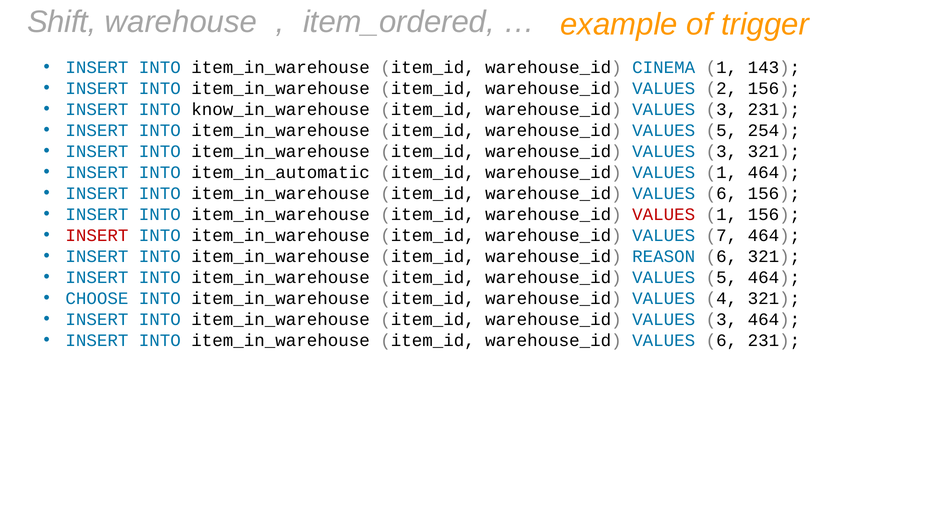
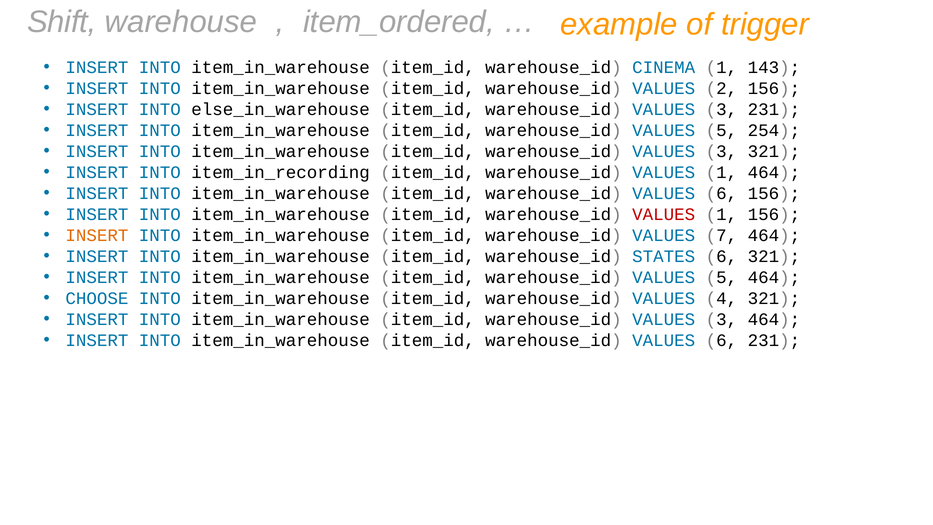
know_in_warehouse: know_in_warehouse -> else_in_warehouse (281, 109)
item_in_automatic: item_in_automatic -> item_in_recording (281, 172)
INSERT colour: red -> orange (97, 235)
REASON: REASON -> STATES (664, 256)
